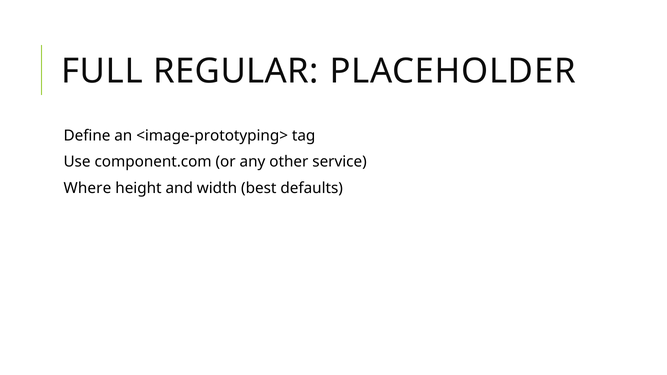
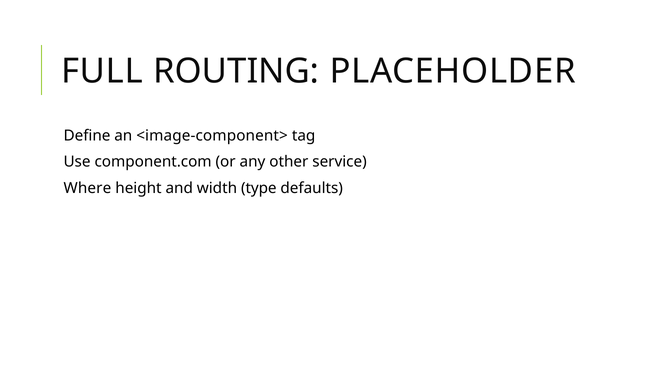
REGULAR: REGULAR -> ROUTING (236, 72)
<image-prototyping>: <image-prototyping> -> <image-component> (212, 136)
best: best -> type (259, 188)
